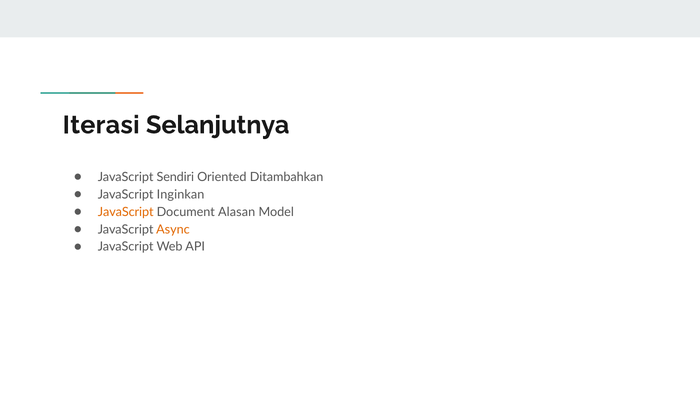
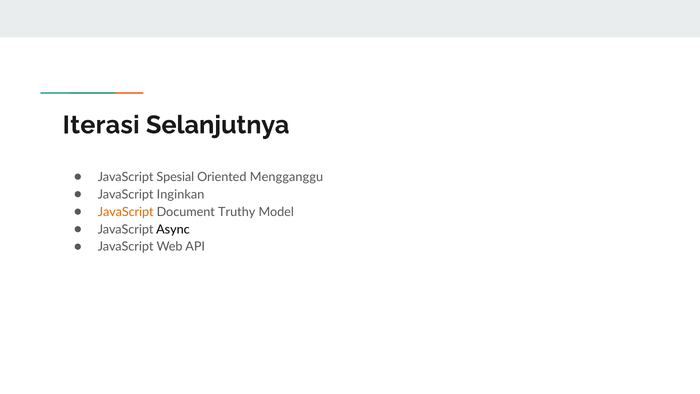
Sendiri: Sendiri -> Spesial (175, 177)
Ditambahkan: Ditambahkan -> Mengganggu (286, 177)
Alasan: Alasan -> Truthy (237, 212)
Async colour: orange -> black (173, 229)
